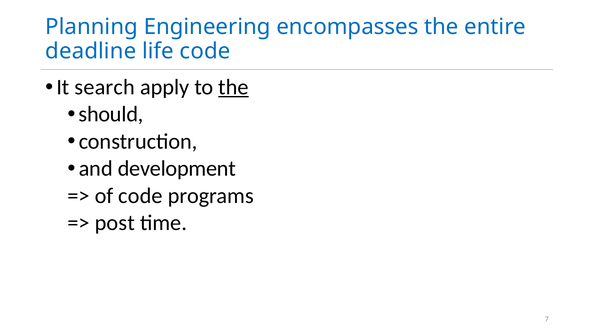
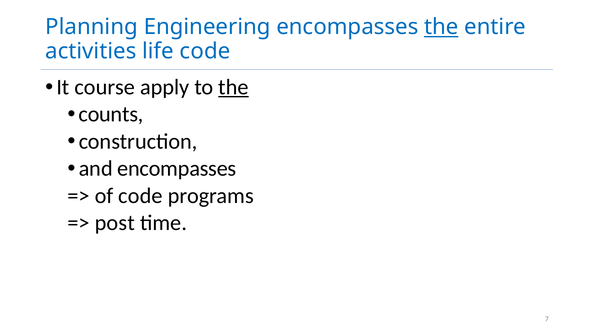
the underline: none -> present (441, 27)
deadline: deadline -> activities (91, 51)
search: search -> course (105, 87)
should: should -> counts (111, 114)
and development: development -> encompasses (177, 169)
